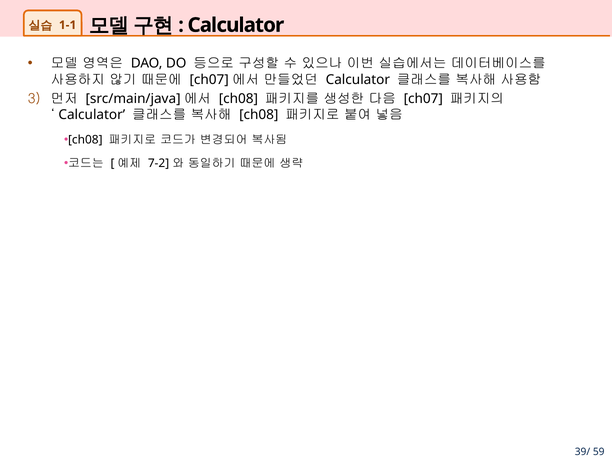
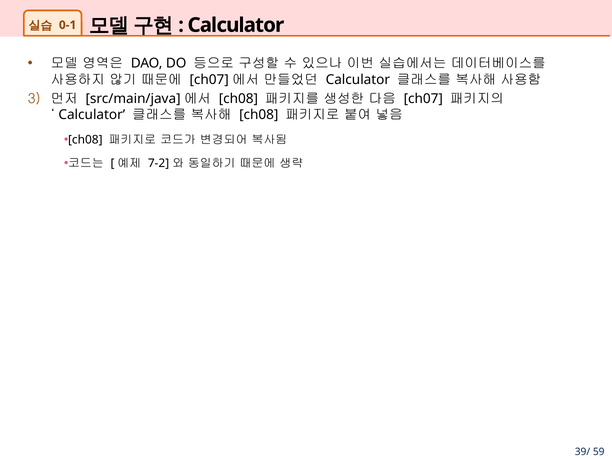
1-1: 1-1 -> 0-1 (68, 25)
